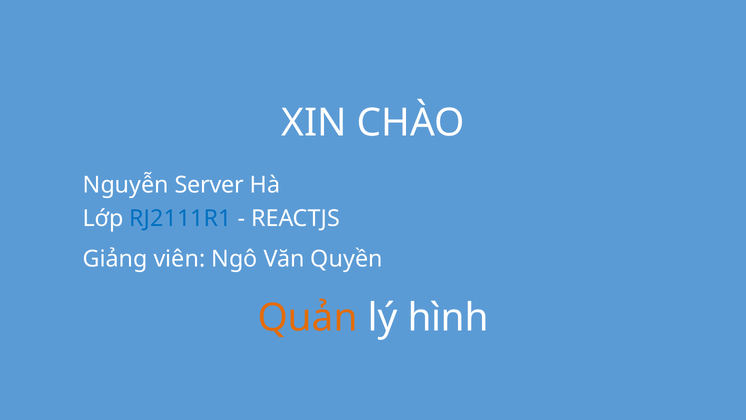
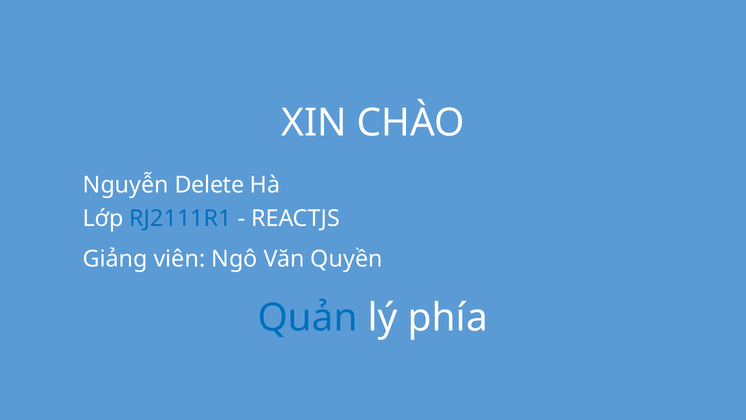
Server: Server -> Delete (209, 185)
Quản colour: orange -> blue (308, 318)
hình: hình -> phía (448, 318)
